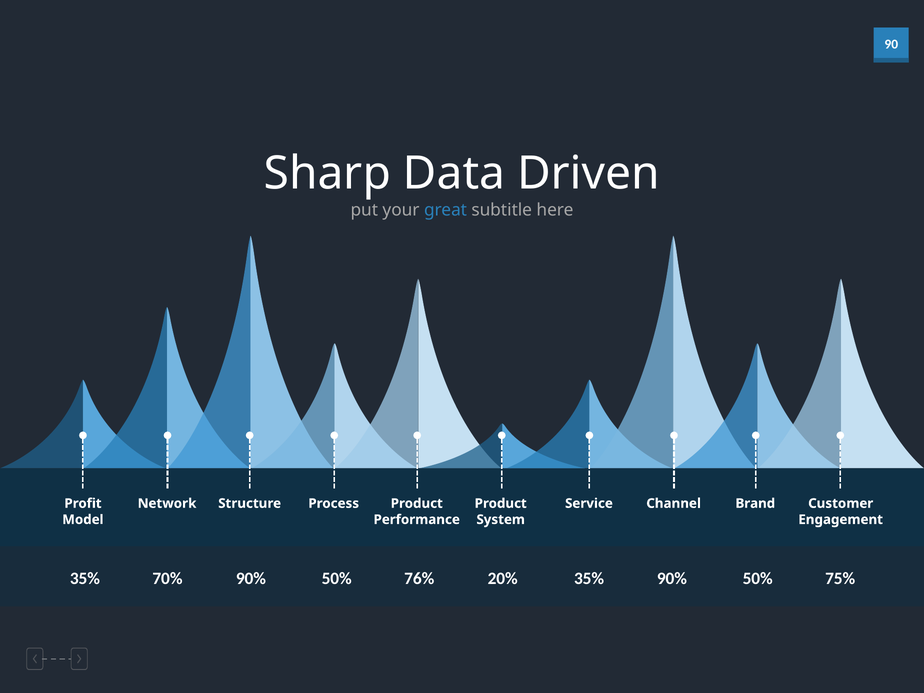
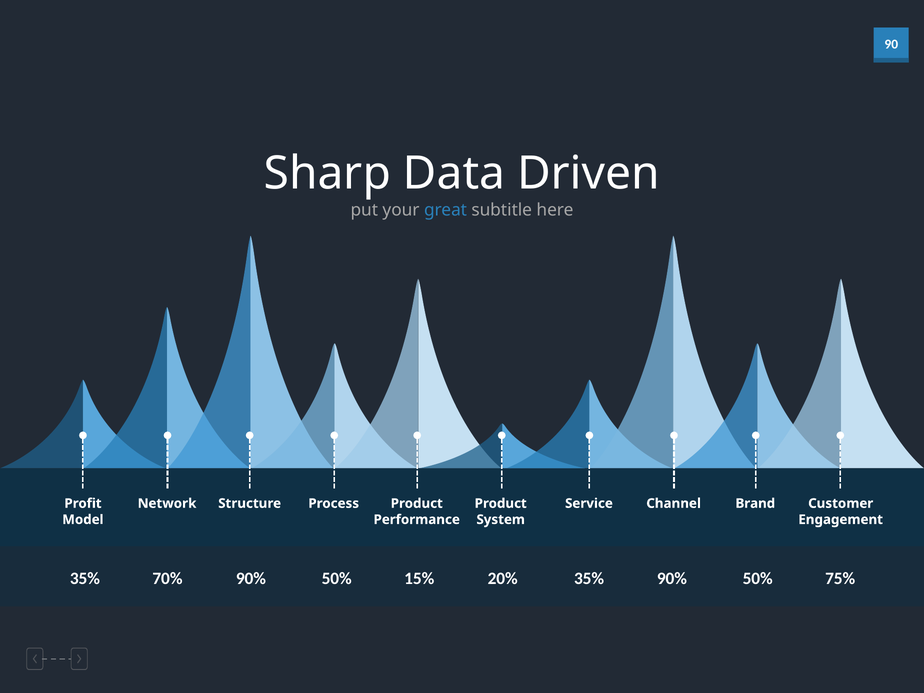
76%: 76% -> 15% (419, 579)
